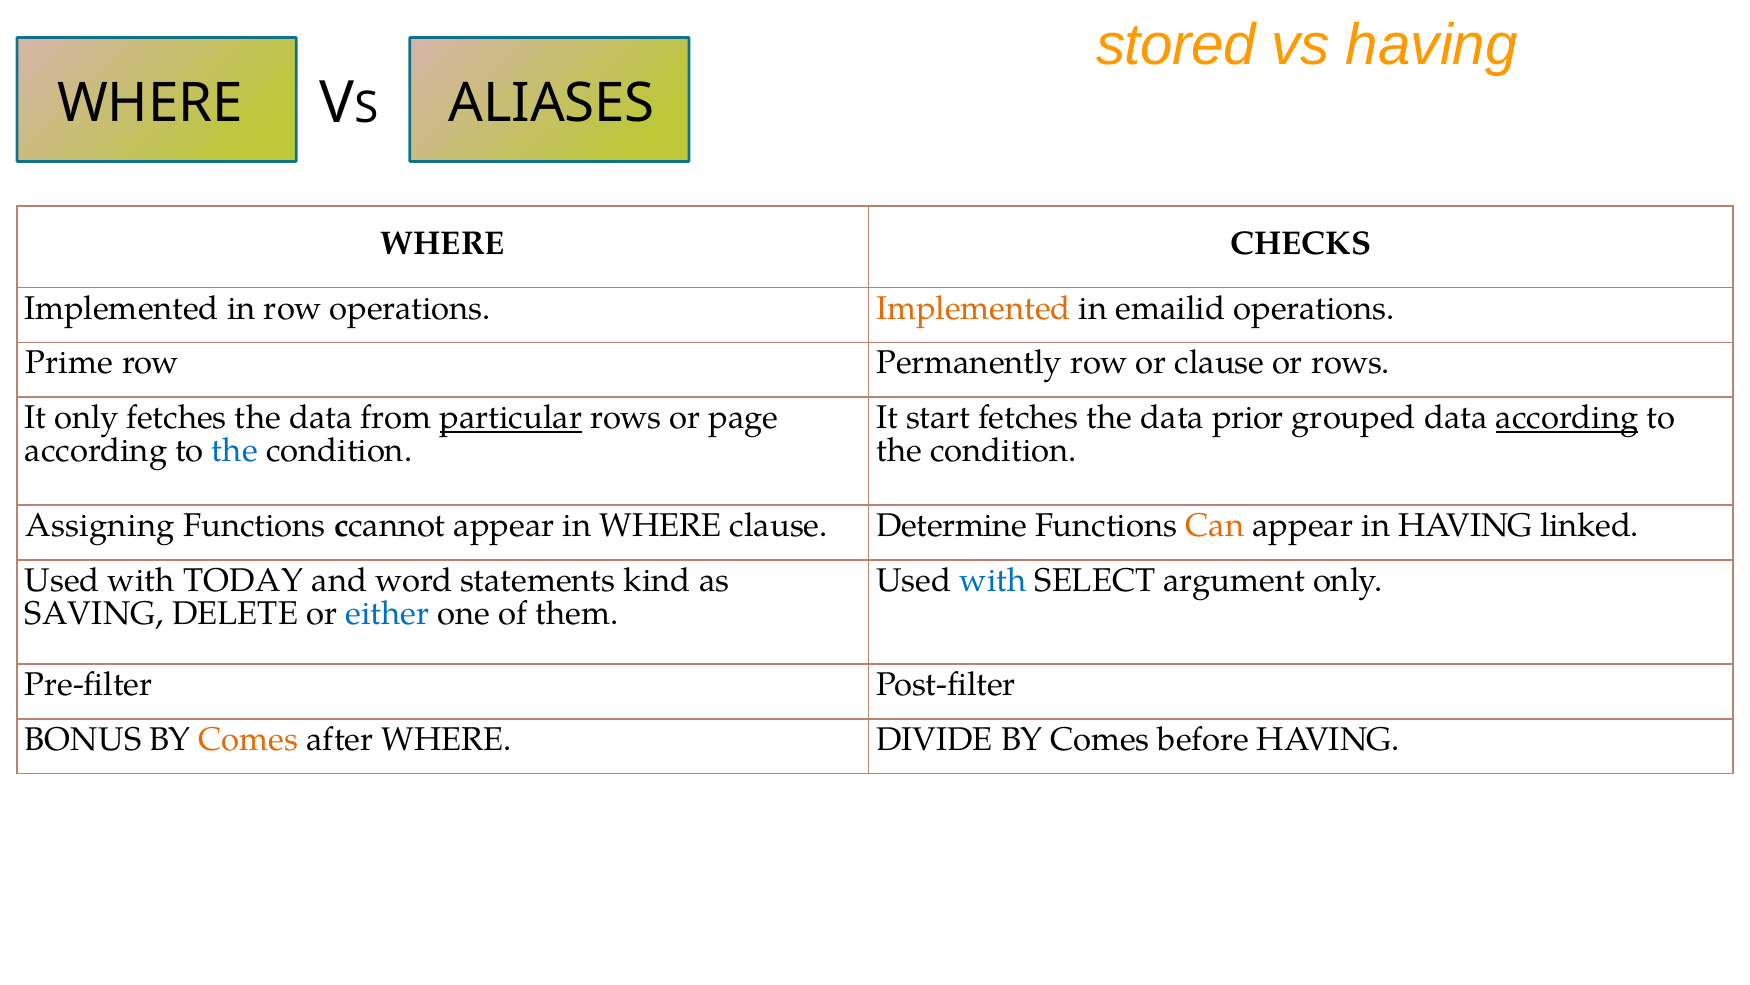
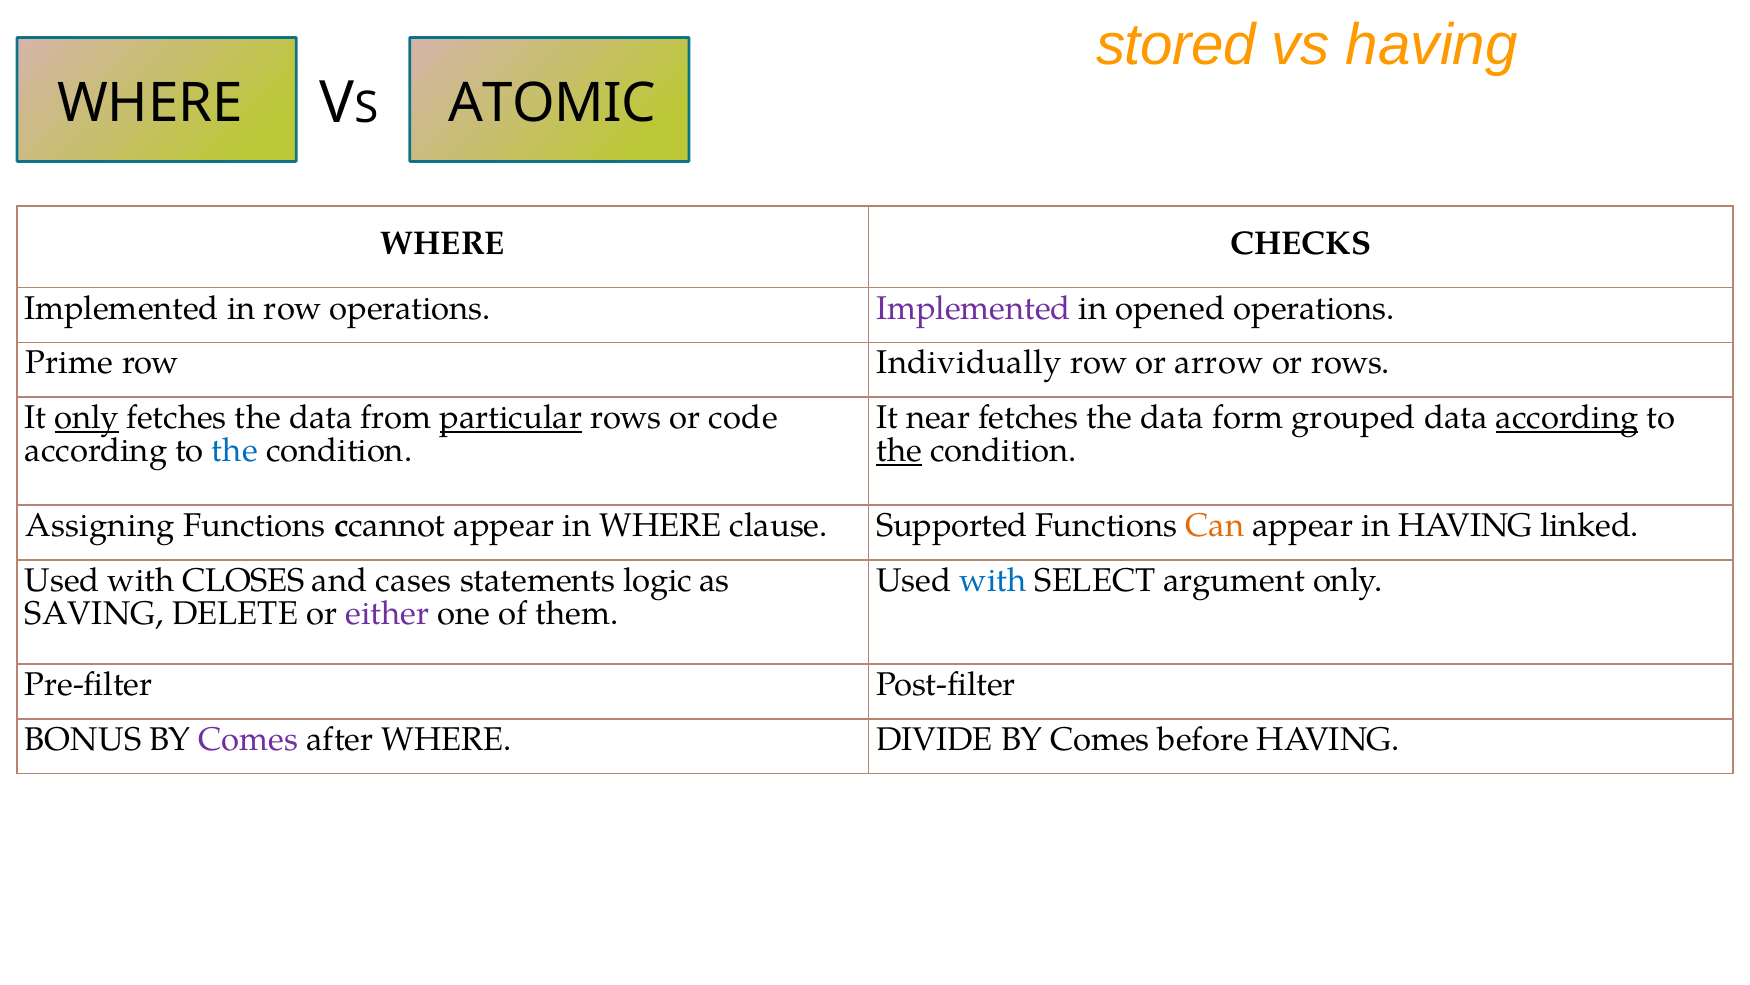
ALIASES: ALIASES -> ATOMIC (552, 104)
Implemented colour: orange -> purple (974, 308)
emailid: emailid -> opened (1170, 308)
Permanently: Permanently -> Individually (969, 363)
or clause: clause -> arrow (1219, 363)
only underline: none -> present (87, 418)
page: page -> code (743, 418)
start: start -> near (938, 418)
prior: prior -> form (1248, 418)
the underline: none -> present (899, 451)
Determine: Determine -> Supported (952, 525)
TODAY: TODAY -> CLOSES (244, 580)
word: word -> cases (414, 580)
kind: kind -> logic (658, 580)
either colour: blue -> purple (387, 613)
Comes colour: orange -> purple (248, 739)
